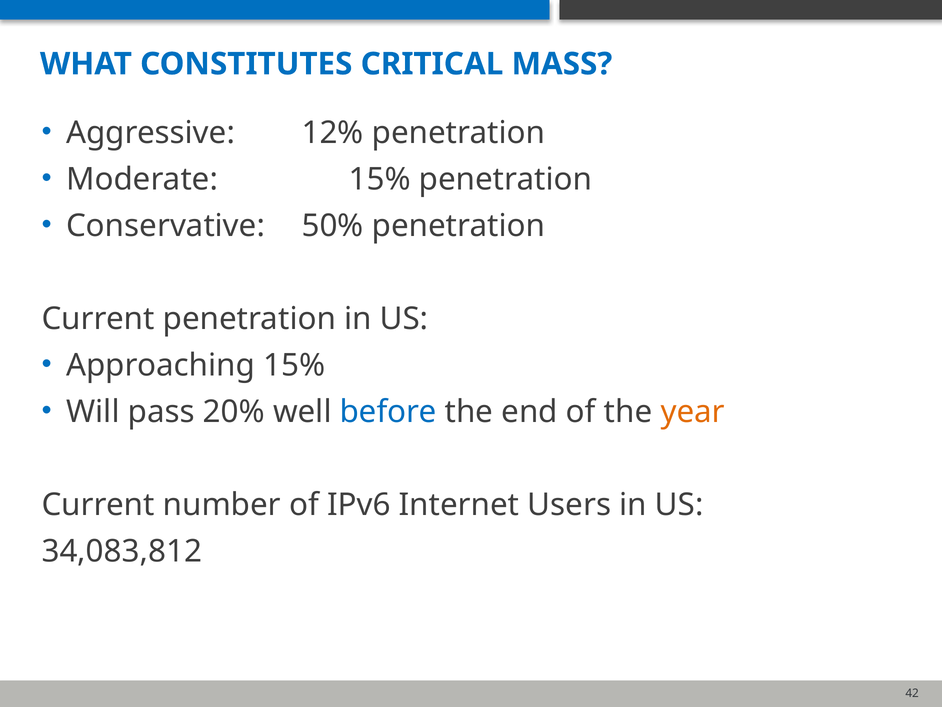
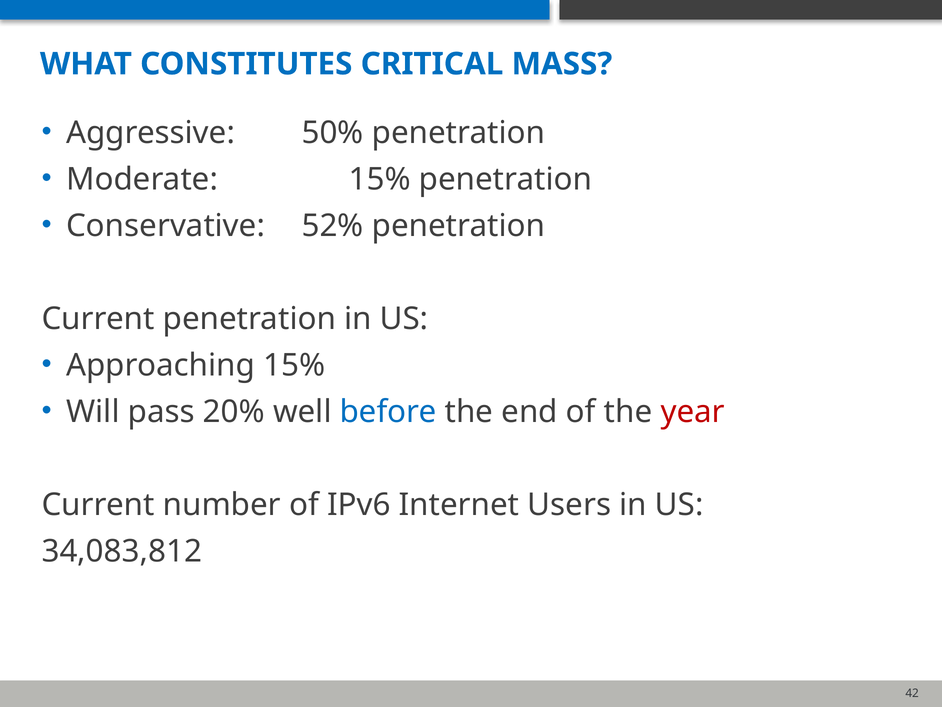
12%: 12% -> 50% (333, 133)
50%: 50% -> 52% (333, 226)
year colour: orange -> red (693, 412)
